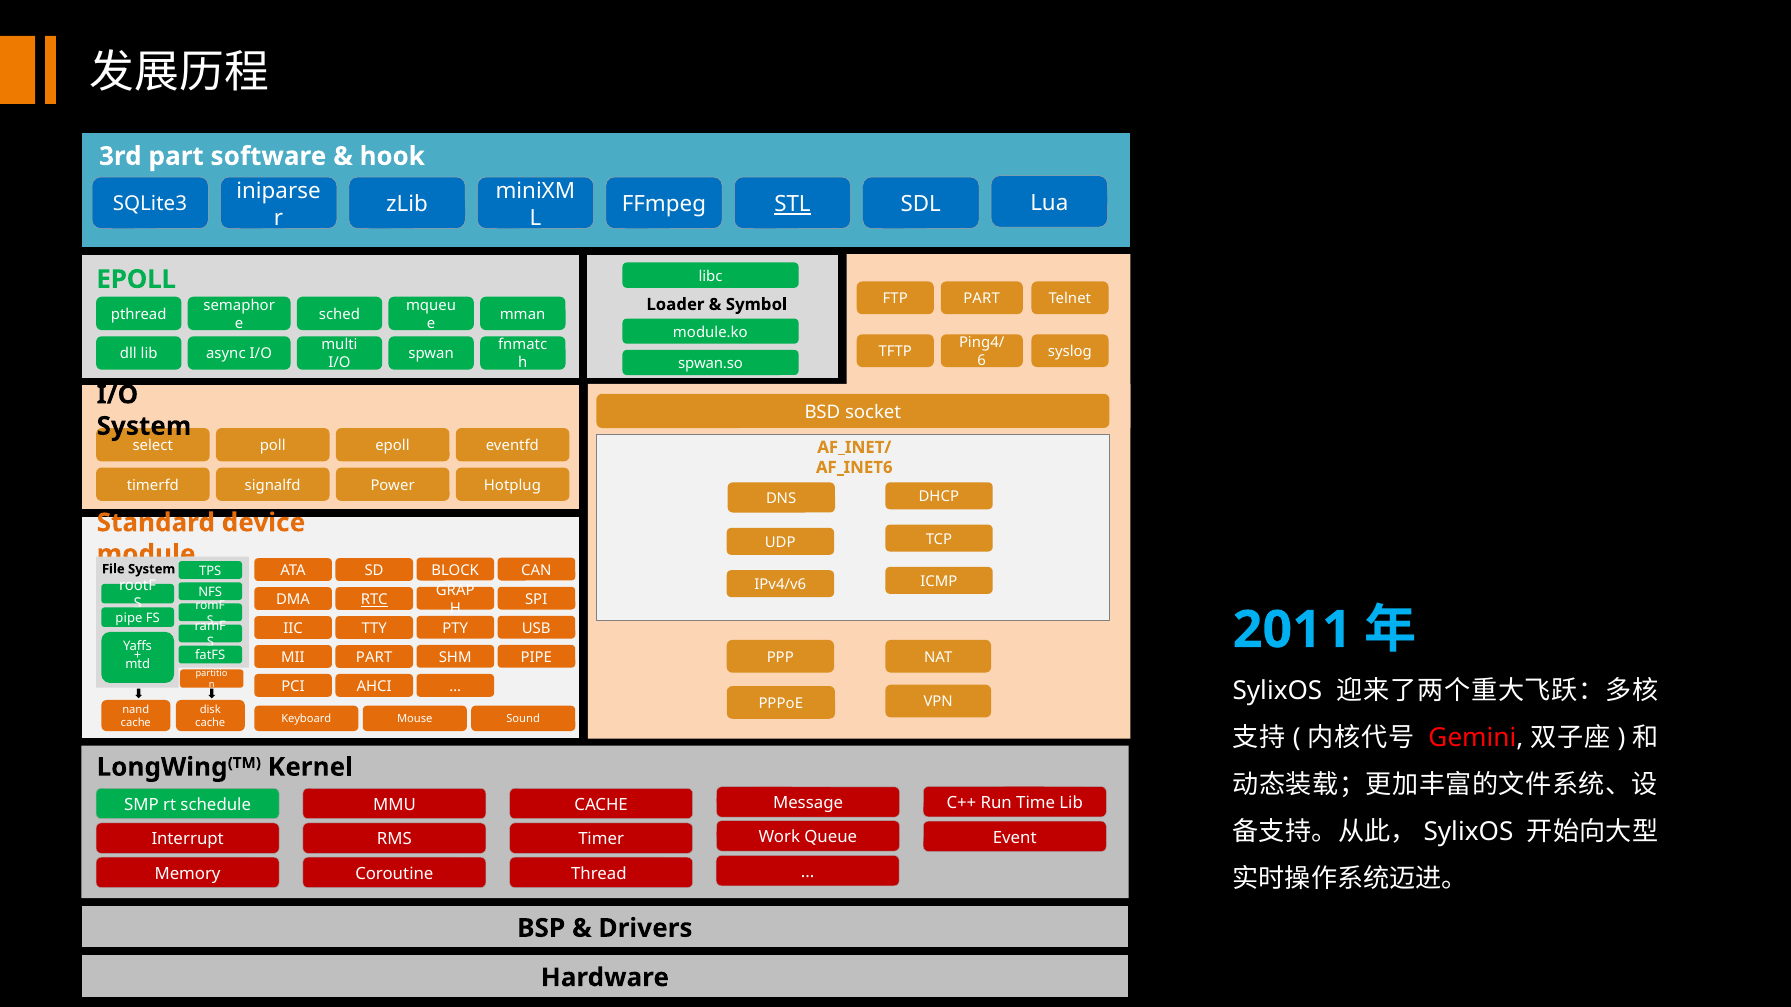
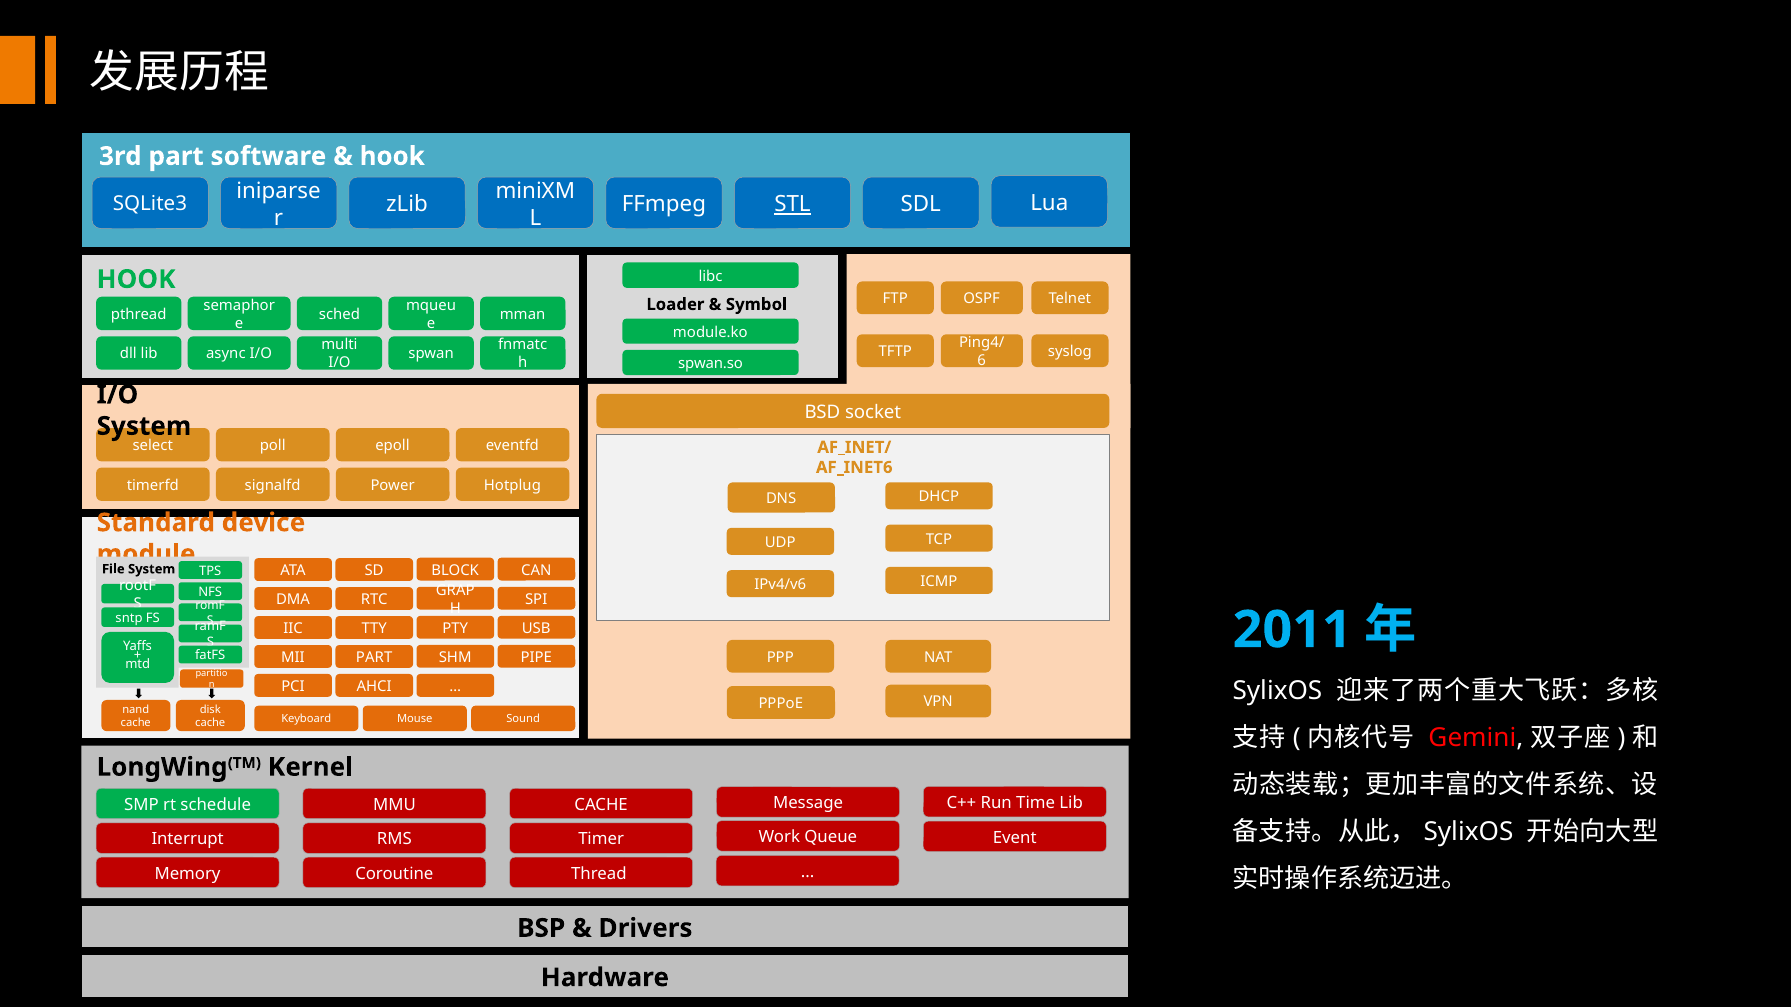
EPOLL: EPOLL -> HOOK (136, 279)
FTP PART: PART -> OSPF (982, 299)
RTC underline: present -> none (374, 600)
pipe: pipe -> sntp (129, 618)
